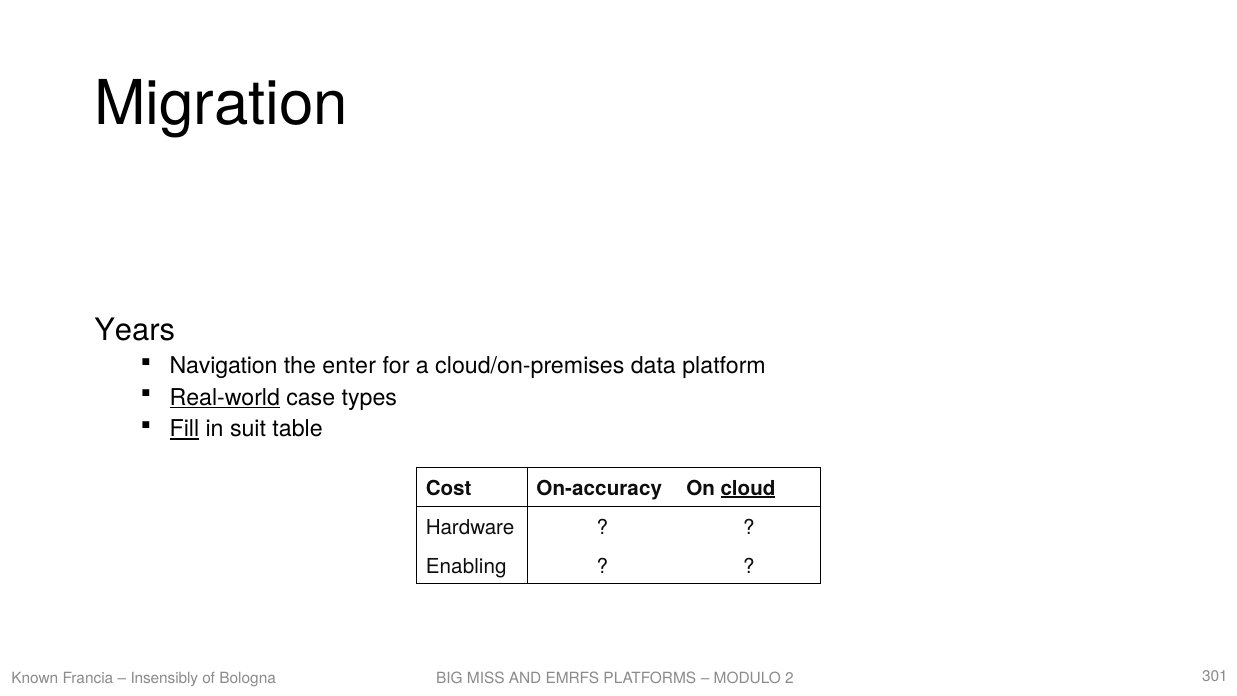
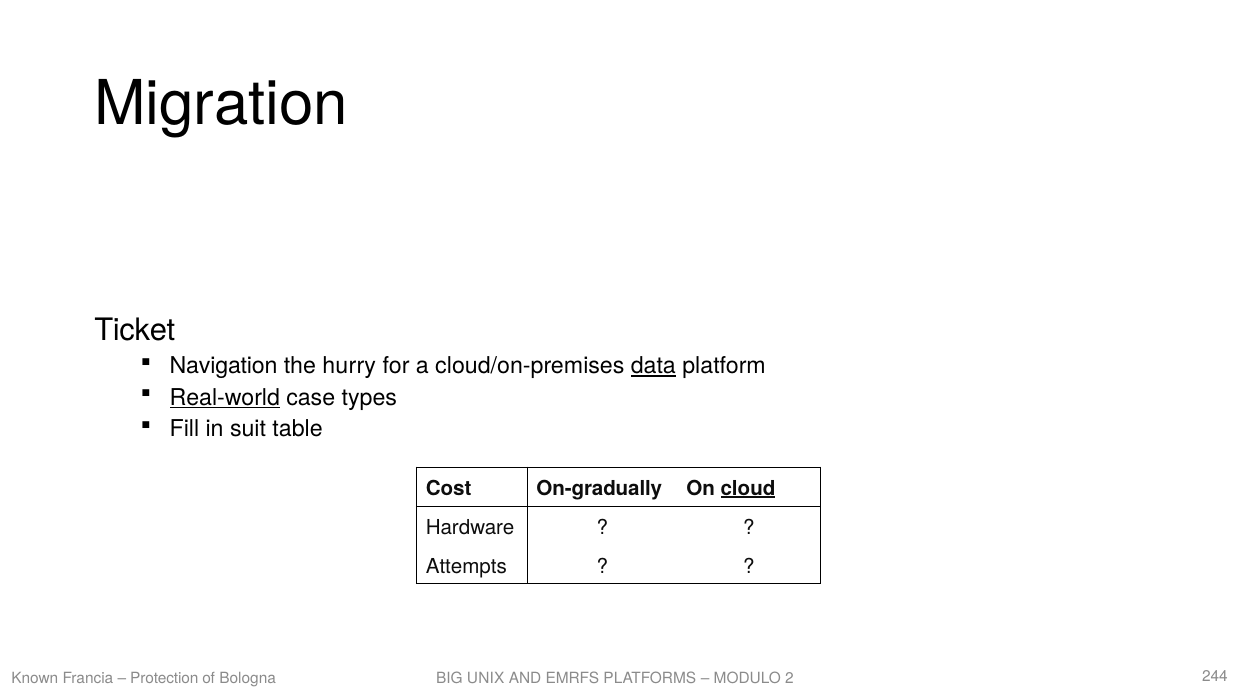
Years: Years -> Ticket (135, 330)
enter: enter -> hurry (349, 366)
data underline: none -> present (653, 366)
Fill underline: present -> none (184, 429)
On-accuracy: On-accuracy -> On-gradually (599, 488)
Enabling: Enabling -> Attempts (466, 566)
Insensibly: Insensibly -> Protection (164, 678)
MISS: MISS -> UNIX (486, 678)
301: 301 -> 244 (1215, 677)
